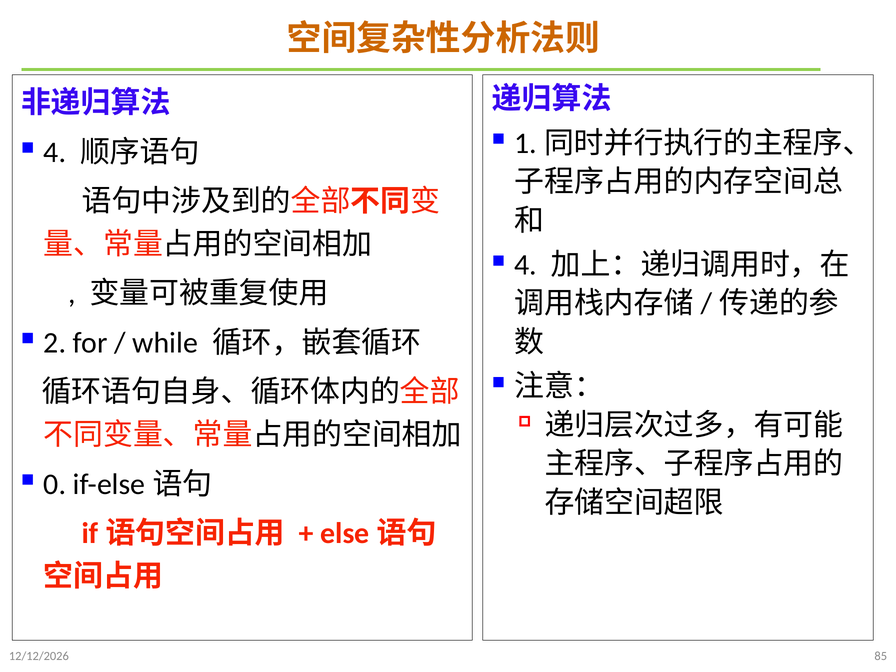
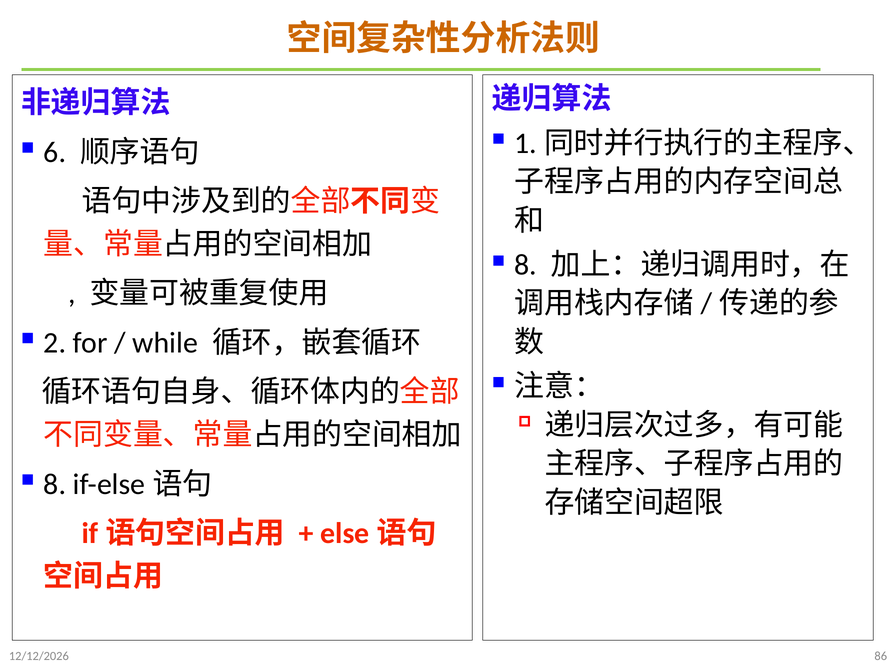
4: 4 -> 6 (55, 152)
4: 4 -> 8 (526, 265)
0: 0 -> 8 (55, 484)
85: 85 -> 86 (881, 656)
